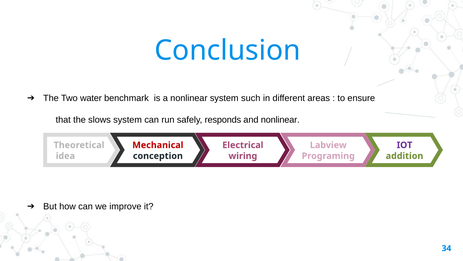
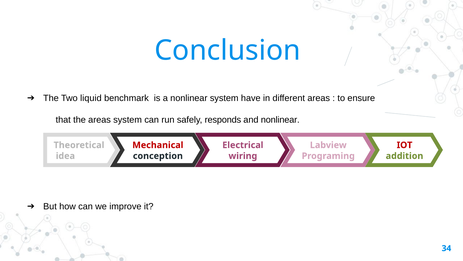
water: water -> liquid (91, 98)
such: such -> have (251, 98)
the slows: slows -> areas (100, 120)
IOT colour: purple -> red (405, 145)
